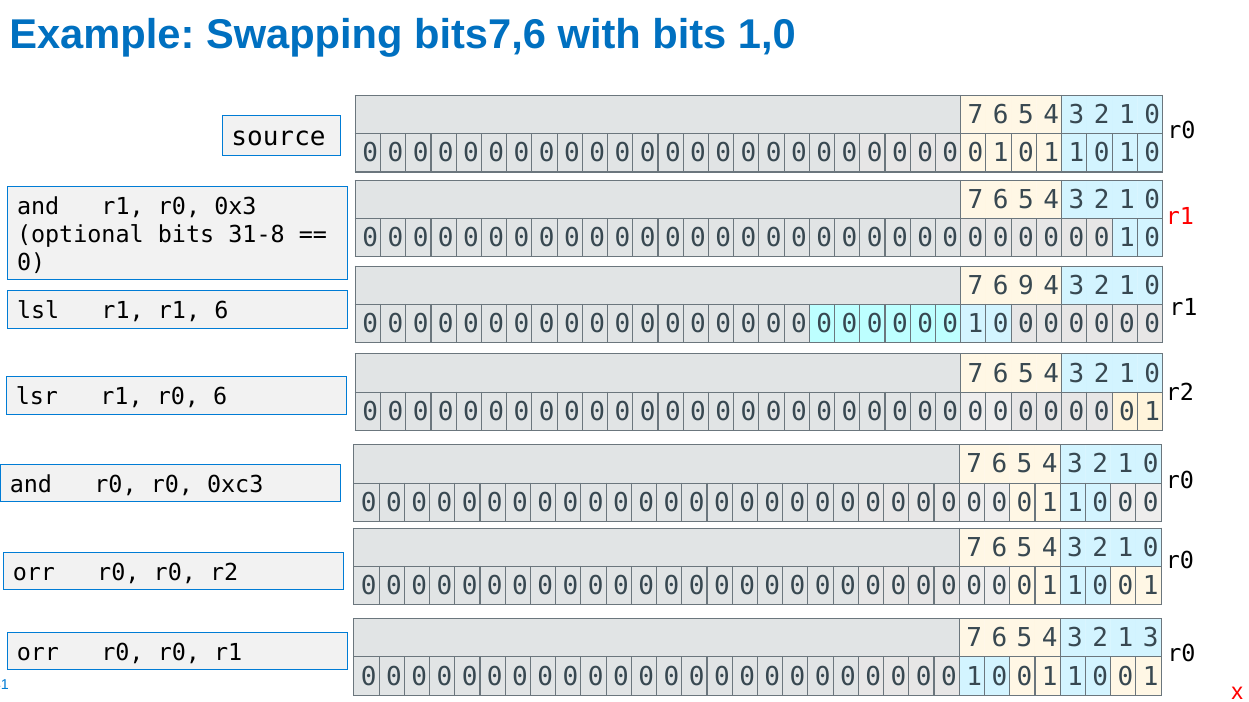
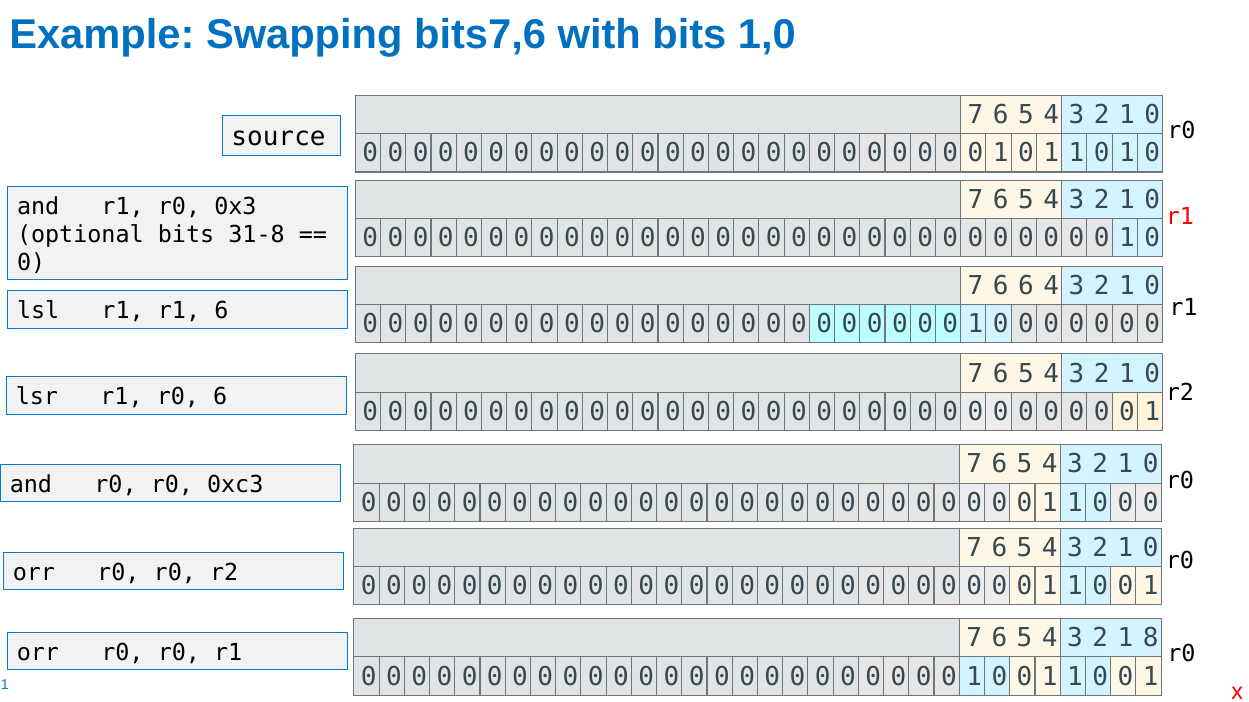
6 9: 9 -> 6 (1026, 286)
1 3: 3 -> 8 (1151, 639)
